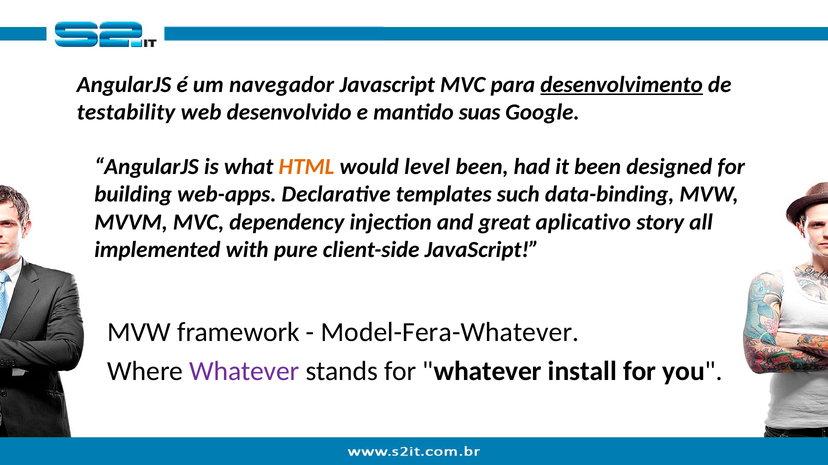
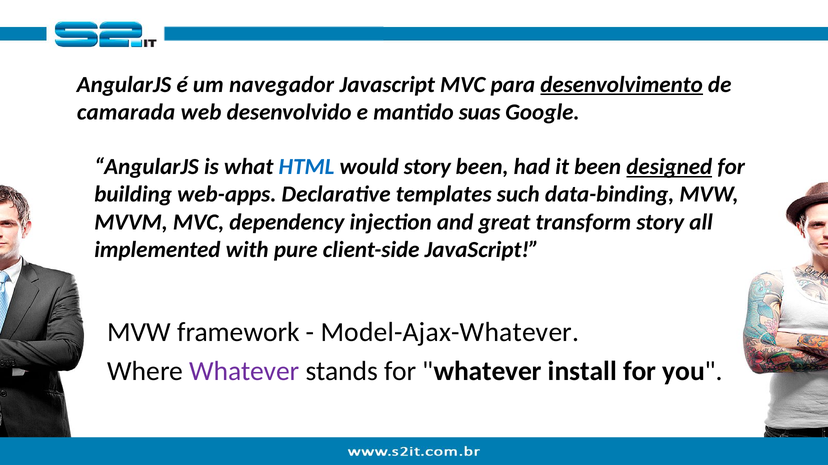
testability: testability -> camarada (126, 112)
HTML colour: orange -> blue (307, 167)
would level: level -> story (427, 167)
designed underline: none -> present (669, 167)
aplicativo: aplicativo -> transform (583, 222)
Model-Fera-Whatever: Model-Fera-Whatever -> Model-Ajax-Whatever (450, 333)
